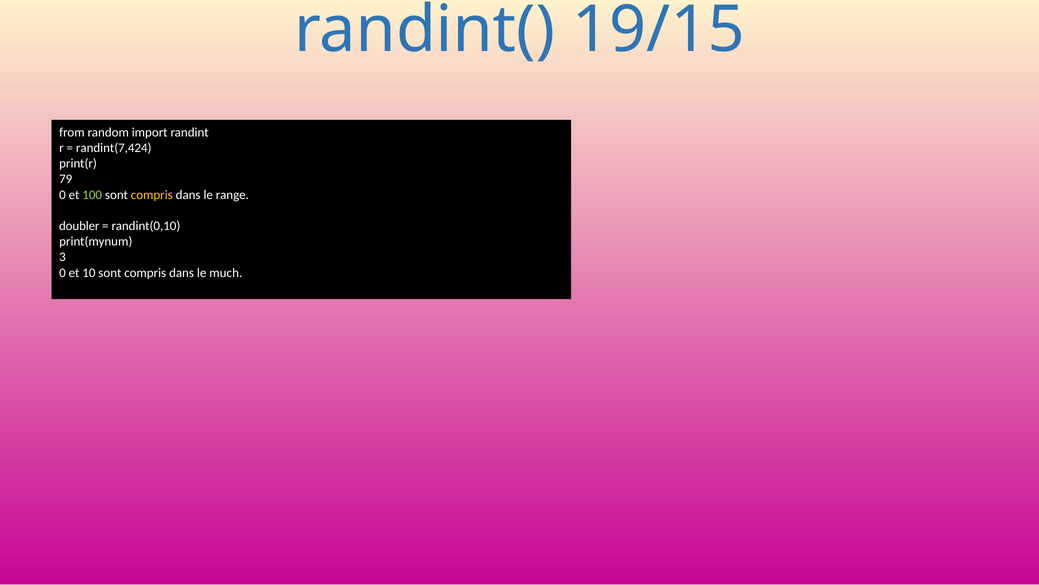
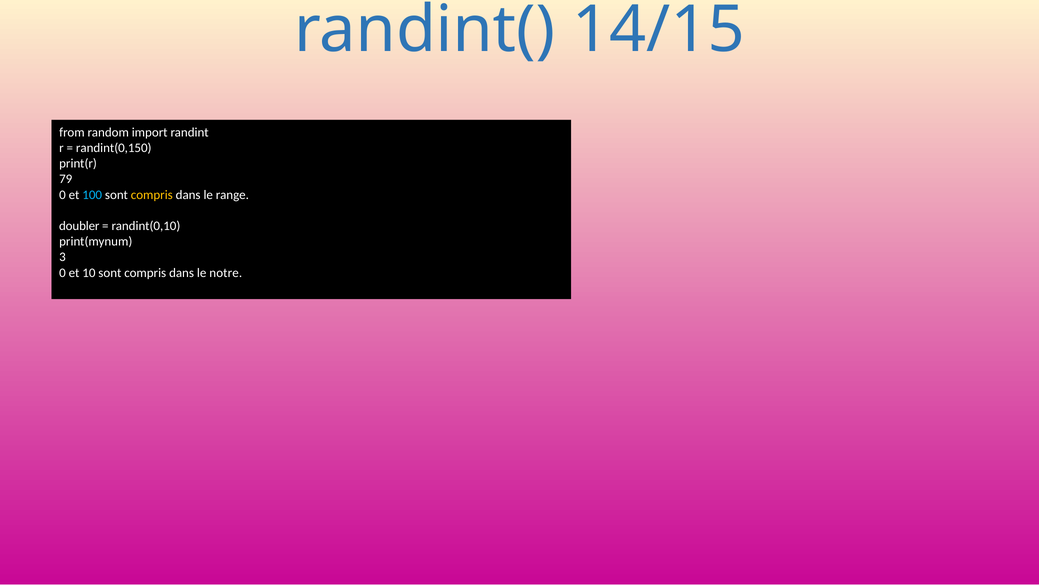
19/15: 19/15 -> 14/15 (659, 30)
randint(7,424: randint(7,424 -> randint(0,150 (114, 148)
100 colour: light green -> light blue (92, 195)
much: much -> notre (226, 273)
